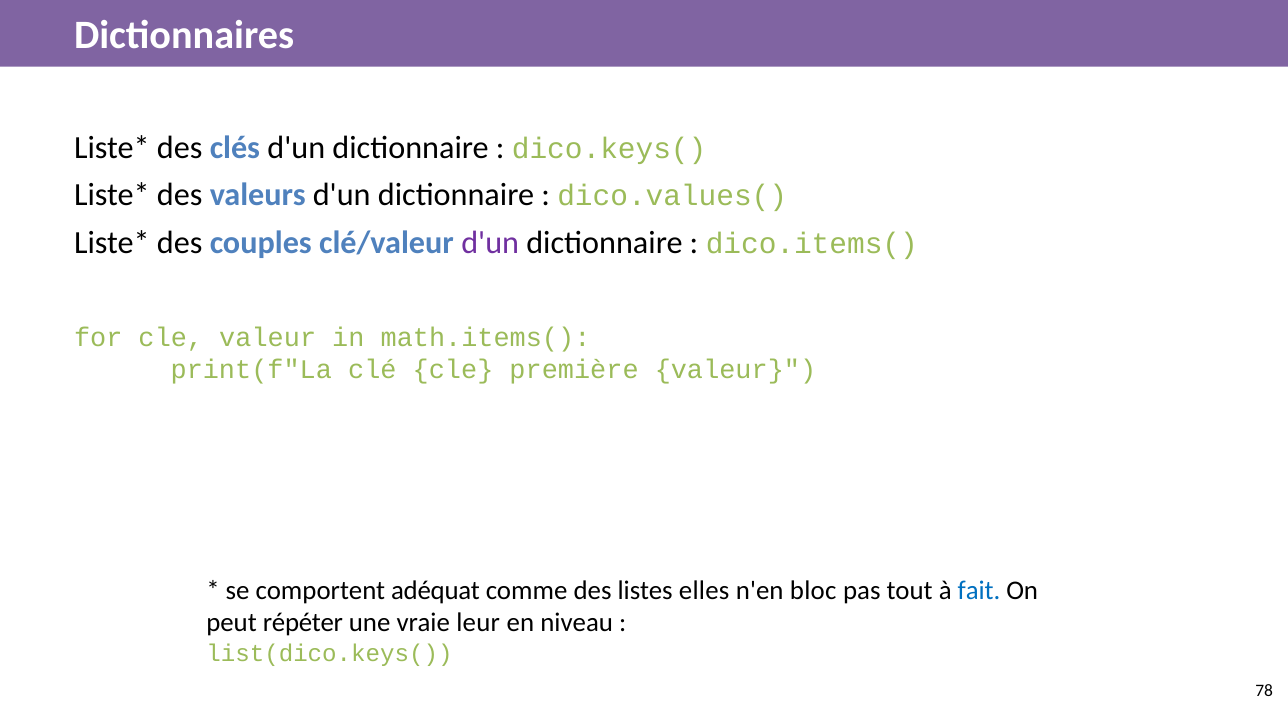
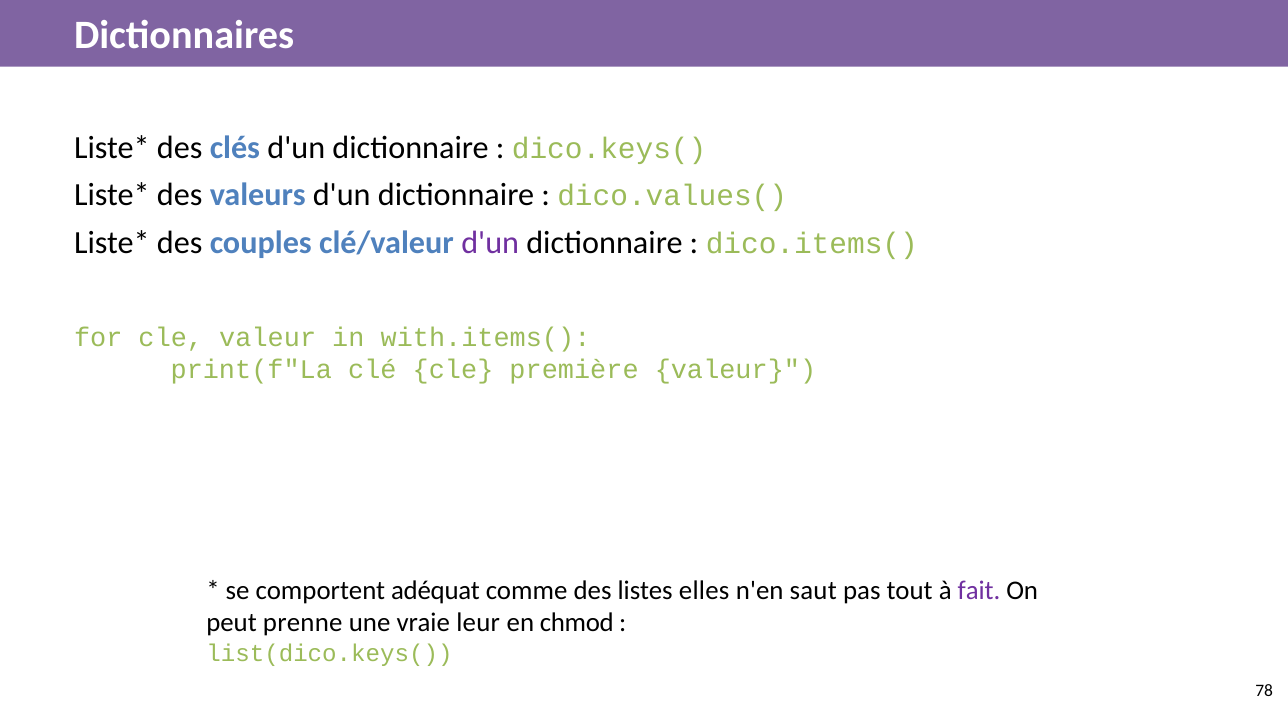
math.items(: math.items( -> with.items( (486, 338)
bloc: bloc -> saut (813, 590)
fait colour: blue -> purple (979, 590)
répéter: répéter -> prenne (303, 622)
niveau: niveau -> chmod (577, 622)
